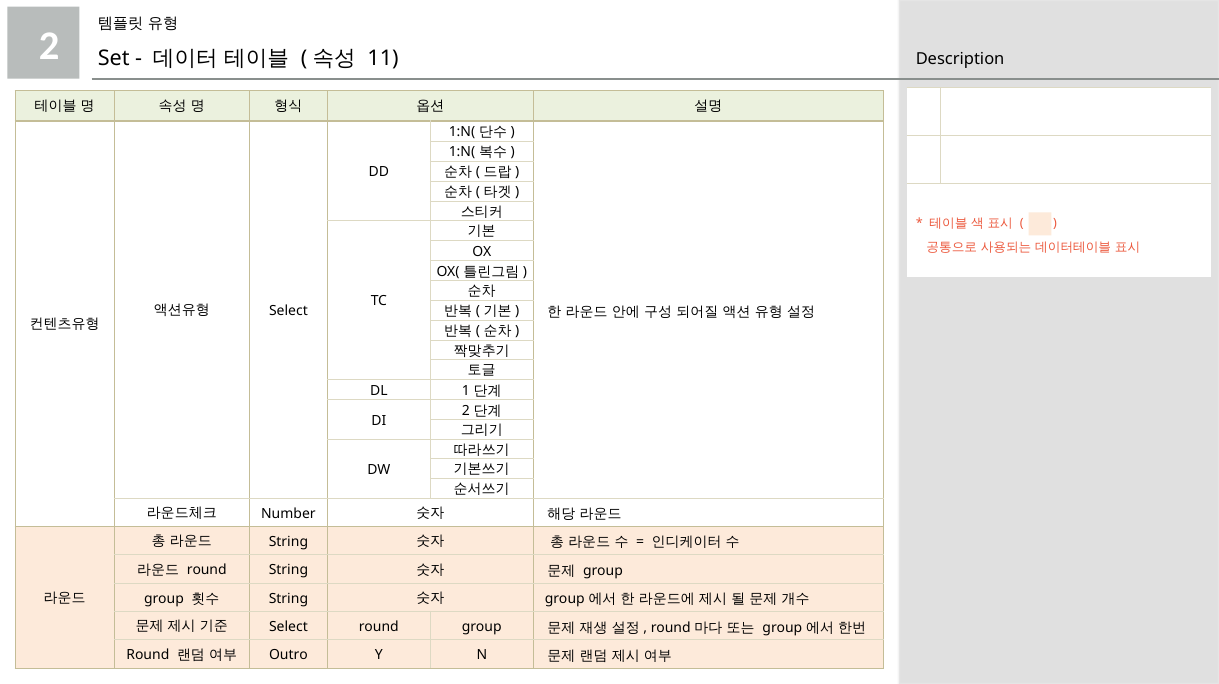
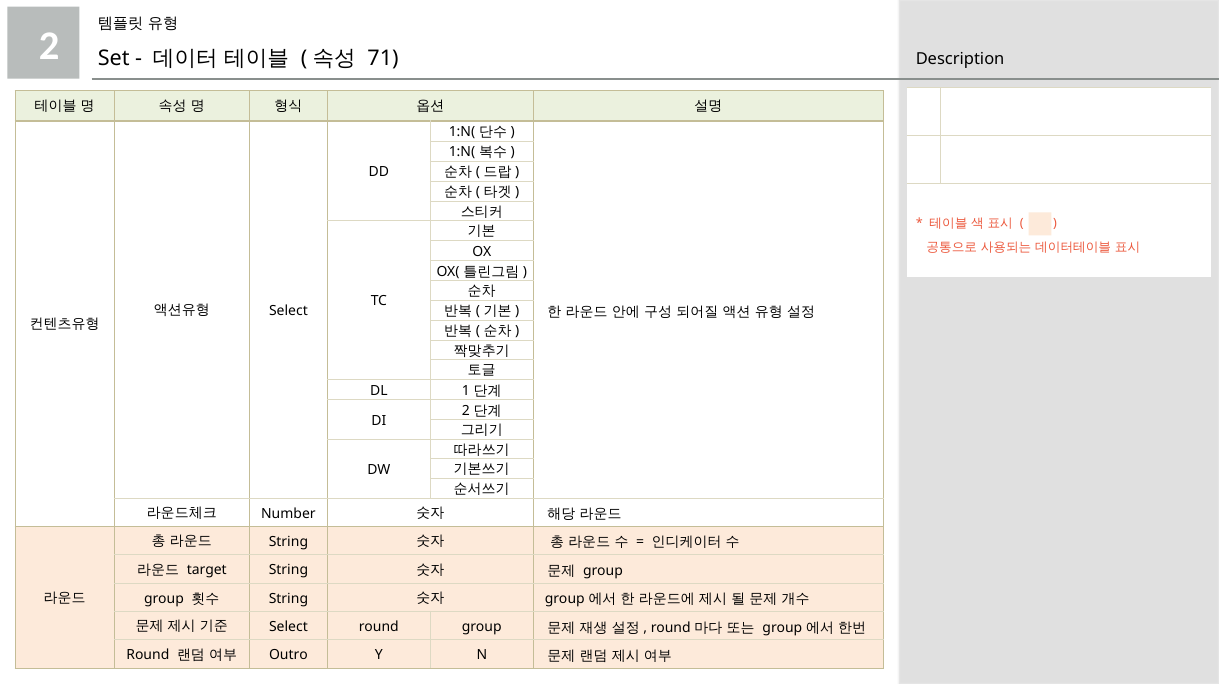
11: 11 -> 71 (383, 59)
round: round -> target (207, 570)
